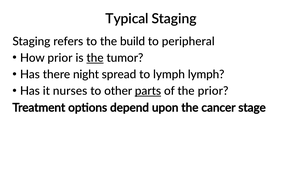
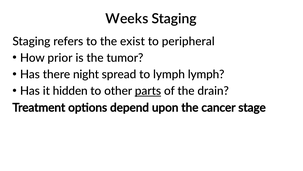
Typical: Typical -> Weeks (127, 19)
build: build -> exist (132, 41)
the underline: present -> none (95, 58)
nurses: nurses -> hidden (70, 91)
the prior: prior -> drain (213, 91)
